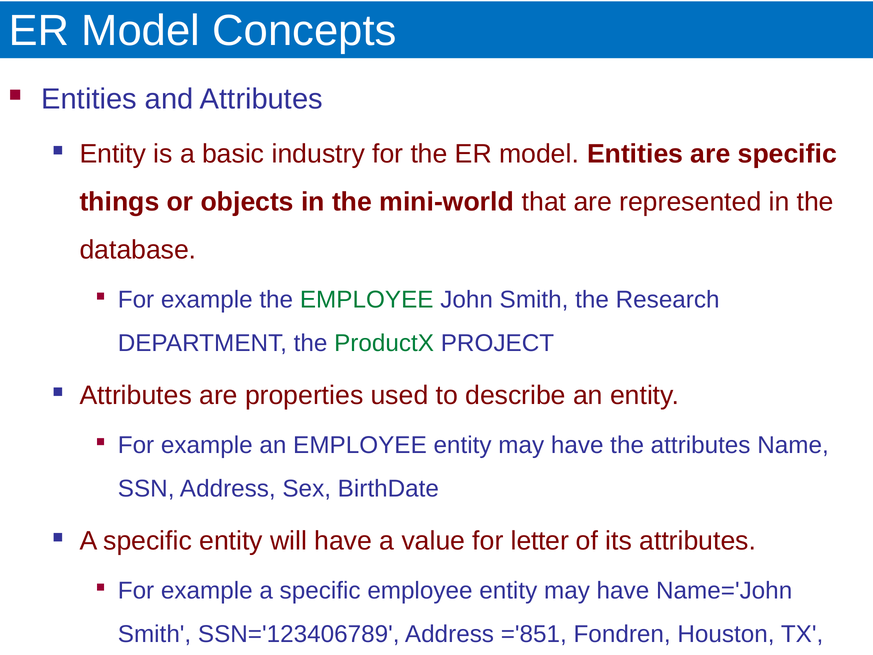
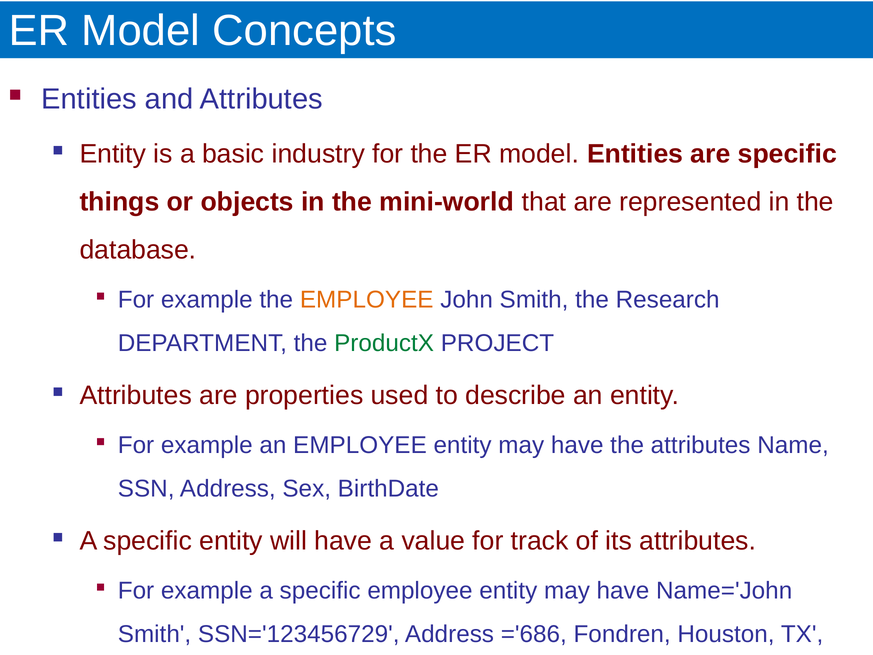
EMPLOYEE colour: green -> orange (367, 300)
letter: letter -> track (540, 541)
SSN='123406789: SSN='123406789 -> SSN='123456729 (299, 634)
='851: ='851 -> ='686 (534, 634)
